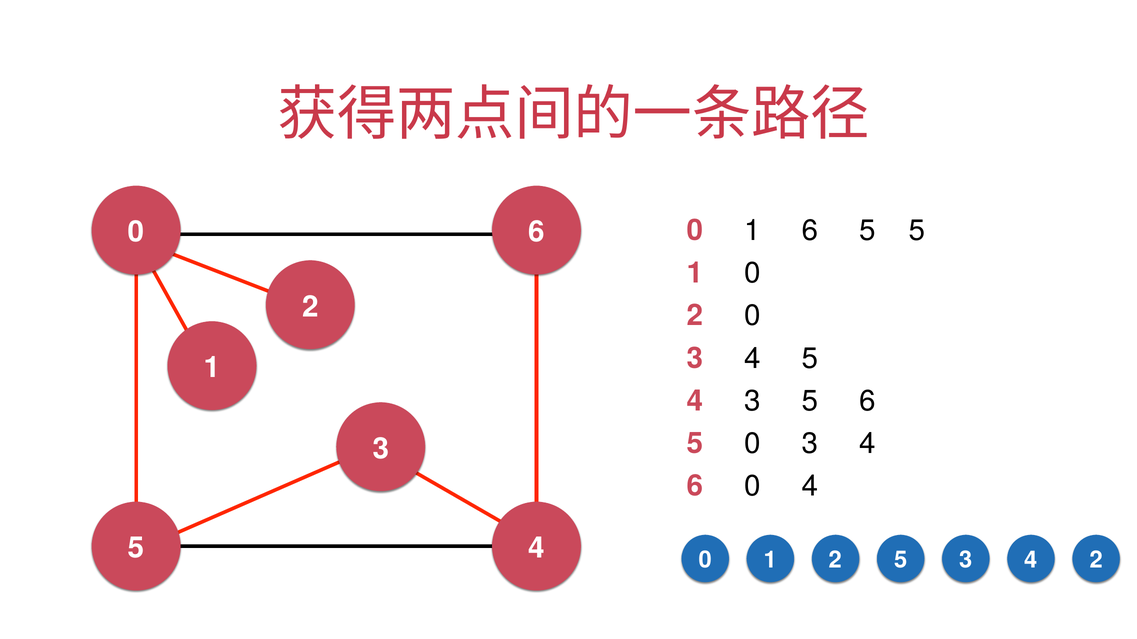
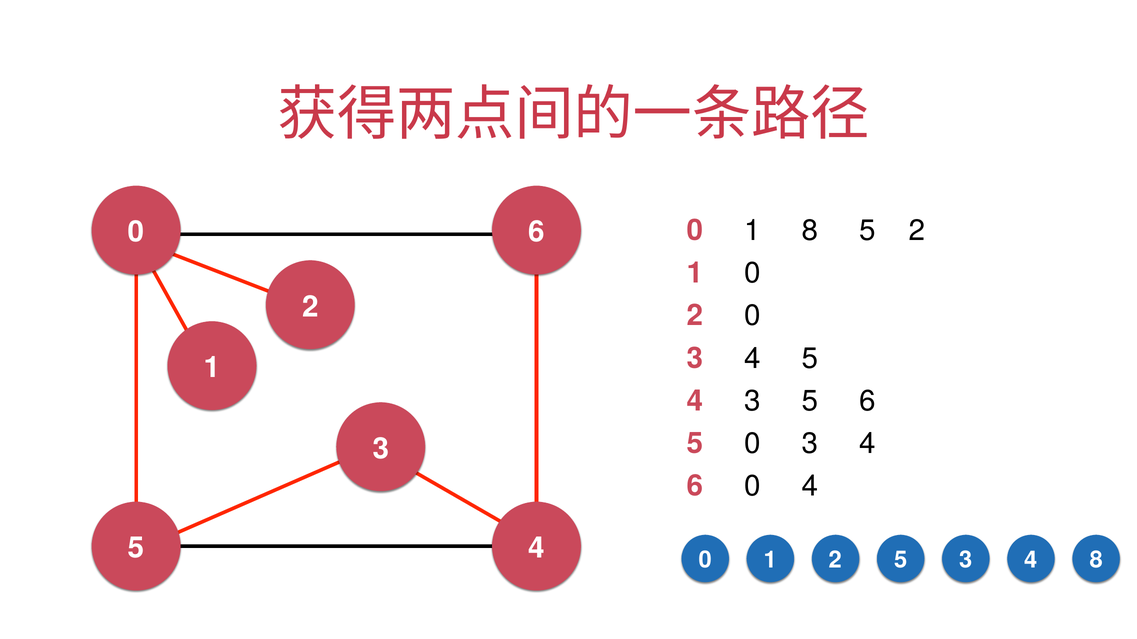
1 6: 6 -> 8 (810, 231)
5 5: 5 -> 2 (917, 231)
2: 2 -> 8 (1096, 561)
